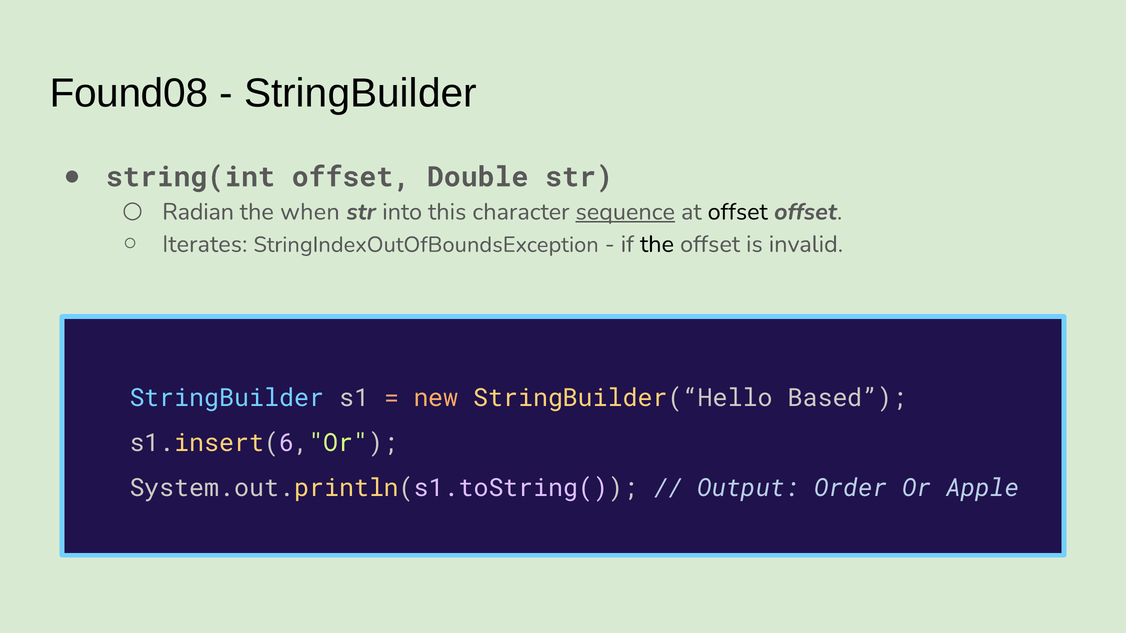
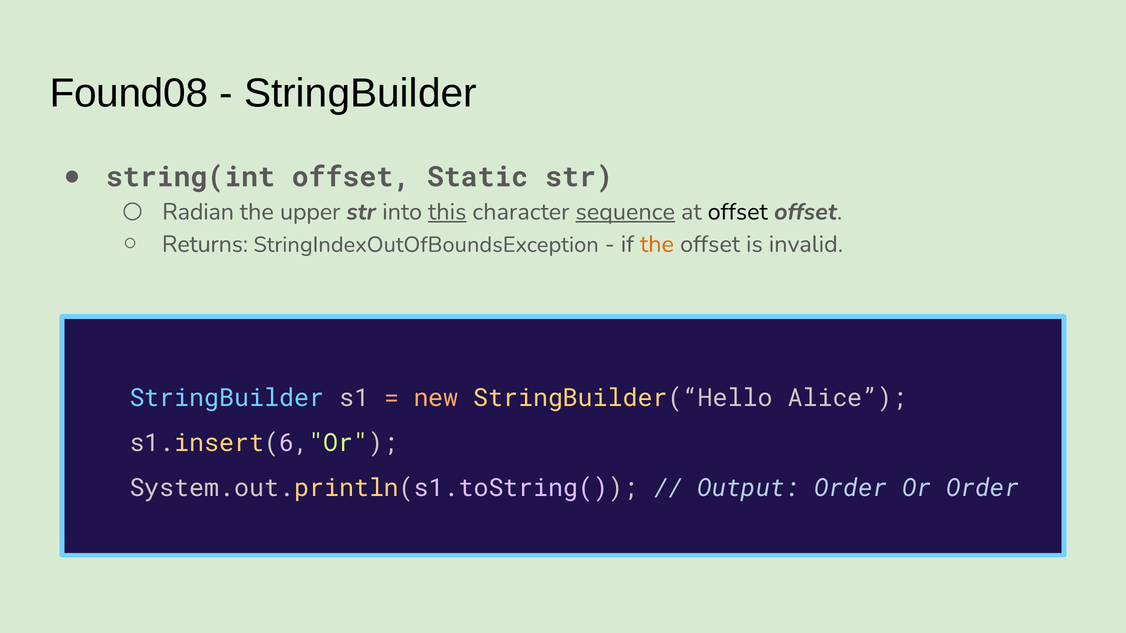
Double: Double -> Static (478, 177)
when: when -> upper (310, 212)
this underline: none -> present (447, 212)
Iterates: Iterates -> Returns (205, 244)
the colour: black -> orange (657, 244)
Based: Based -> Alice (847, 398)
Or Apple: Apple -> Order (983, 488)
